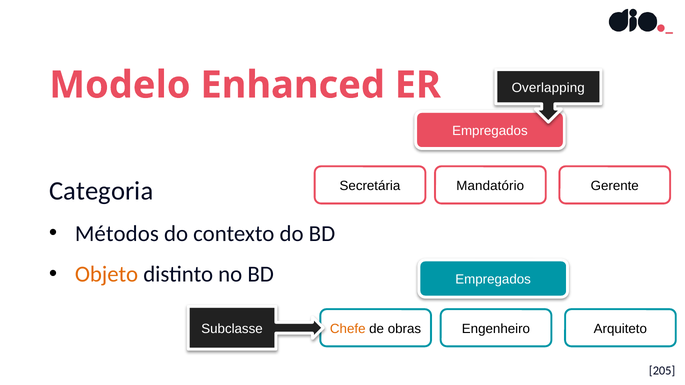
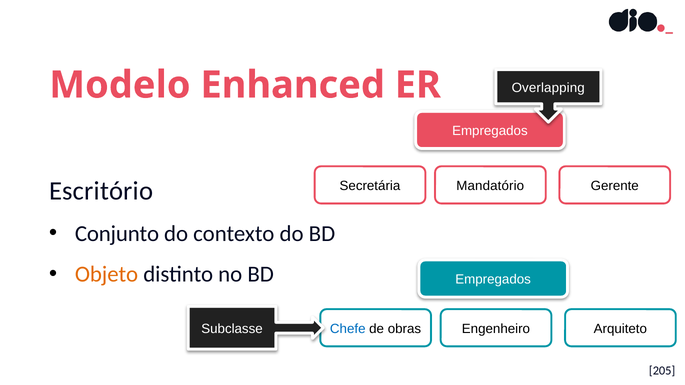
Categoria: Categoria -> Escritório (101, 191)
Métodos: Métodos -> Conjunto (117, 234)
Chefe colour: orange -> blue (348, 329)
